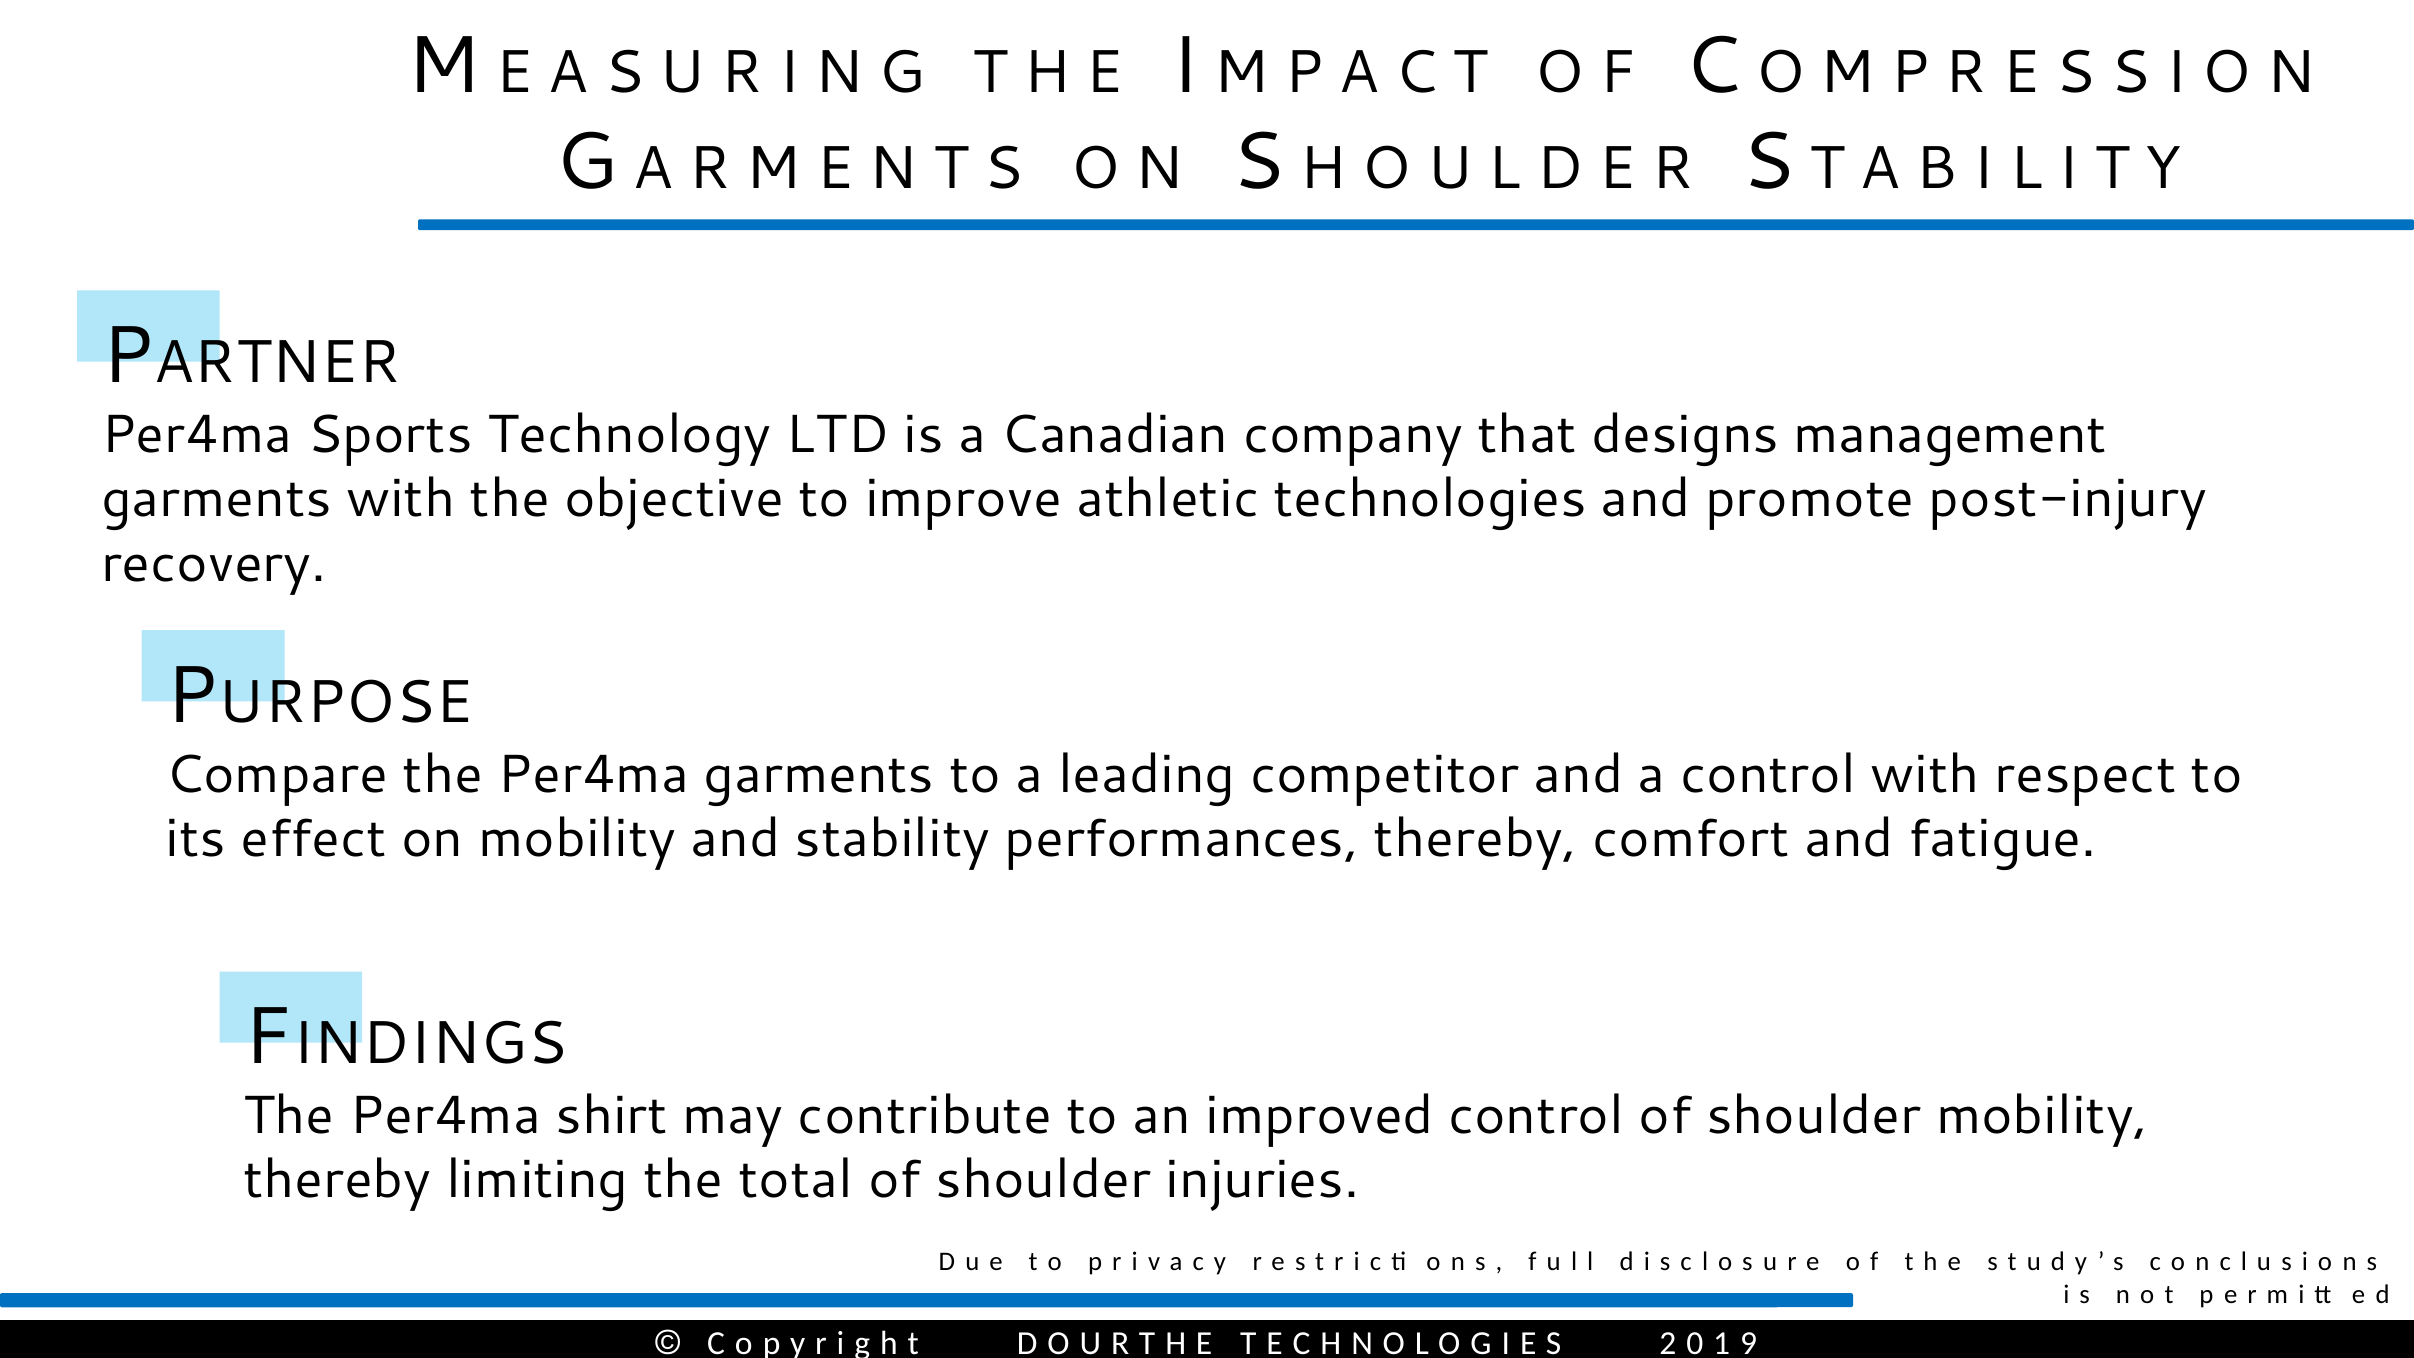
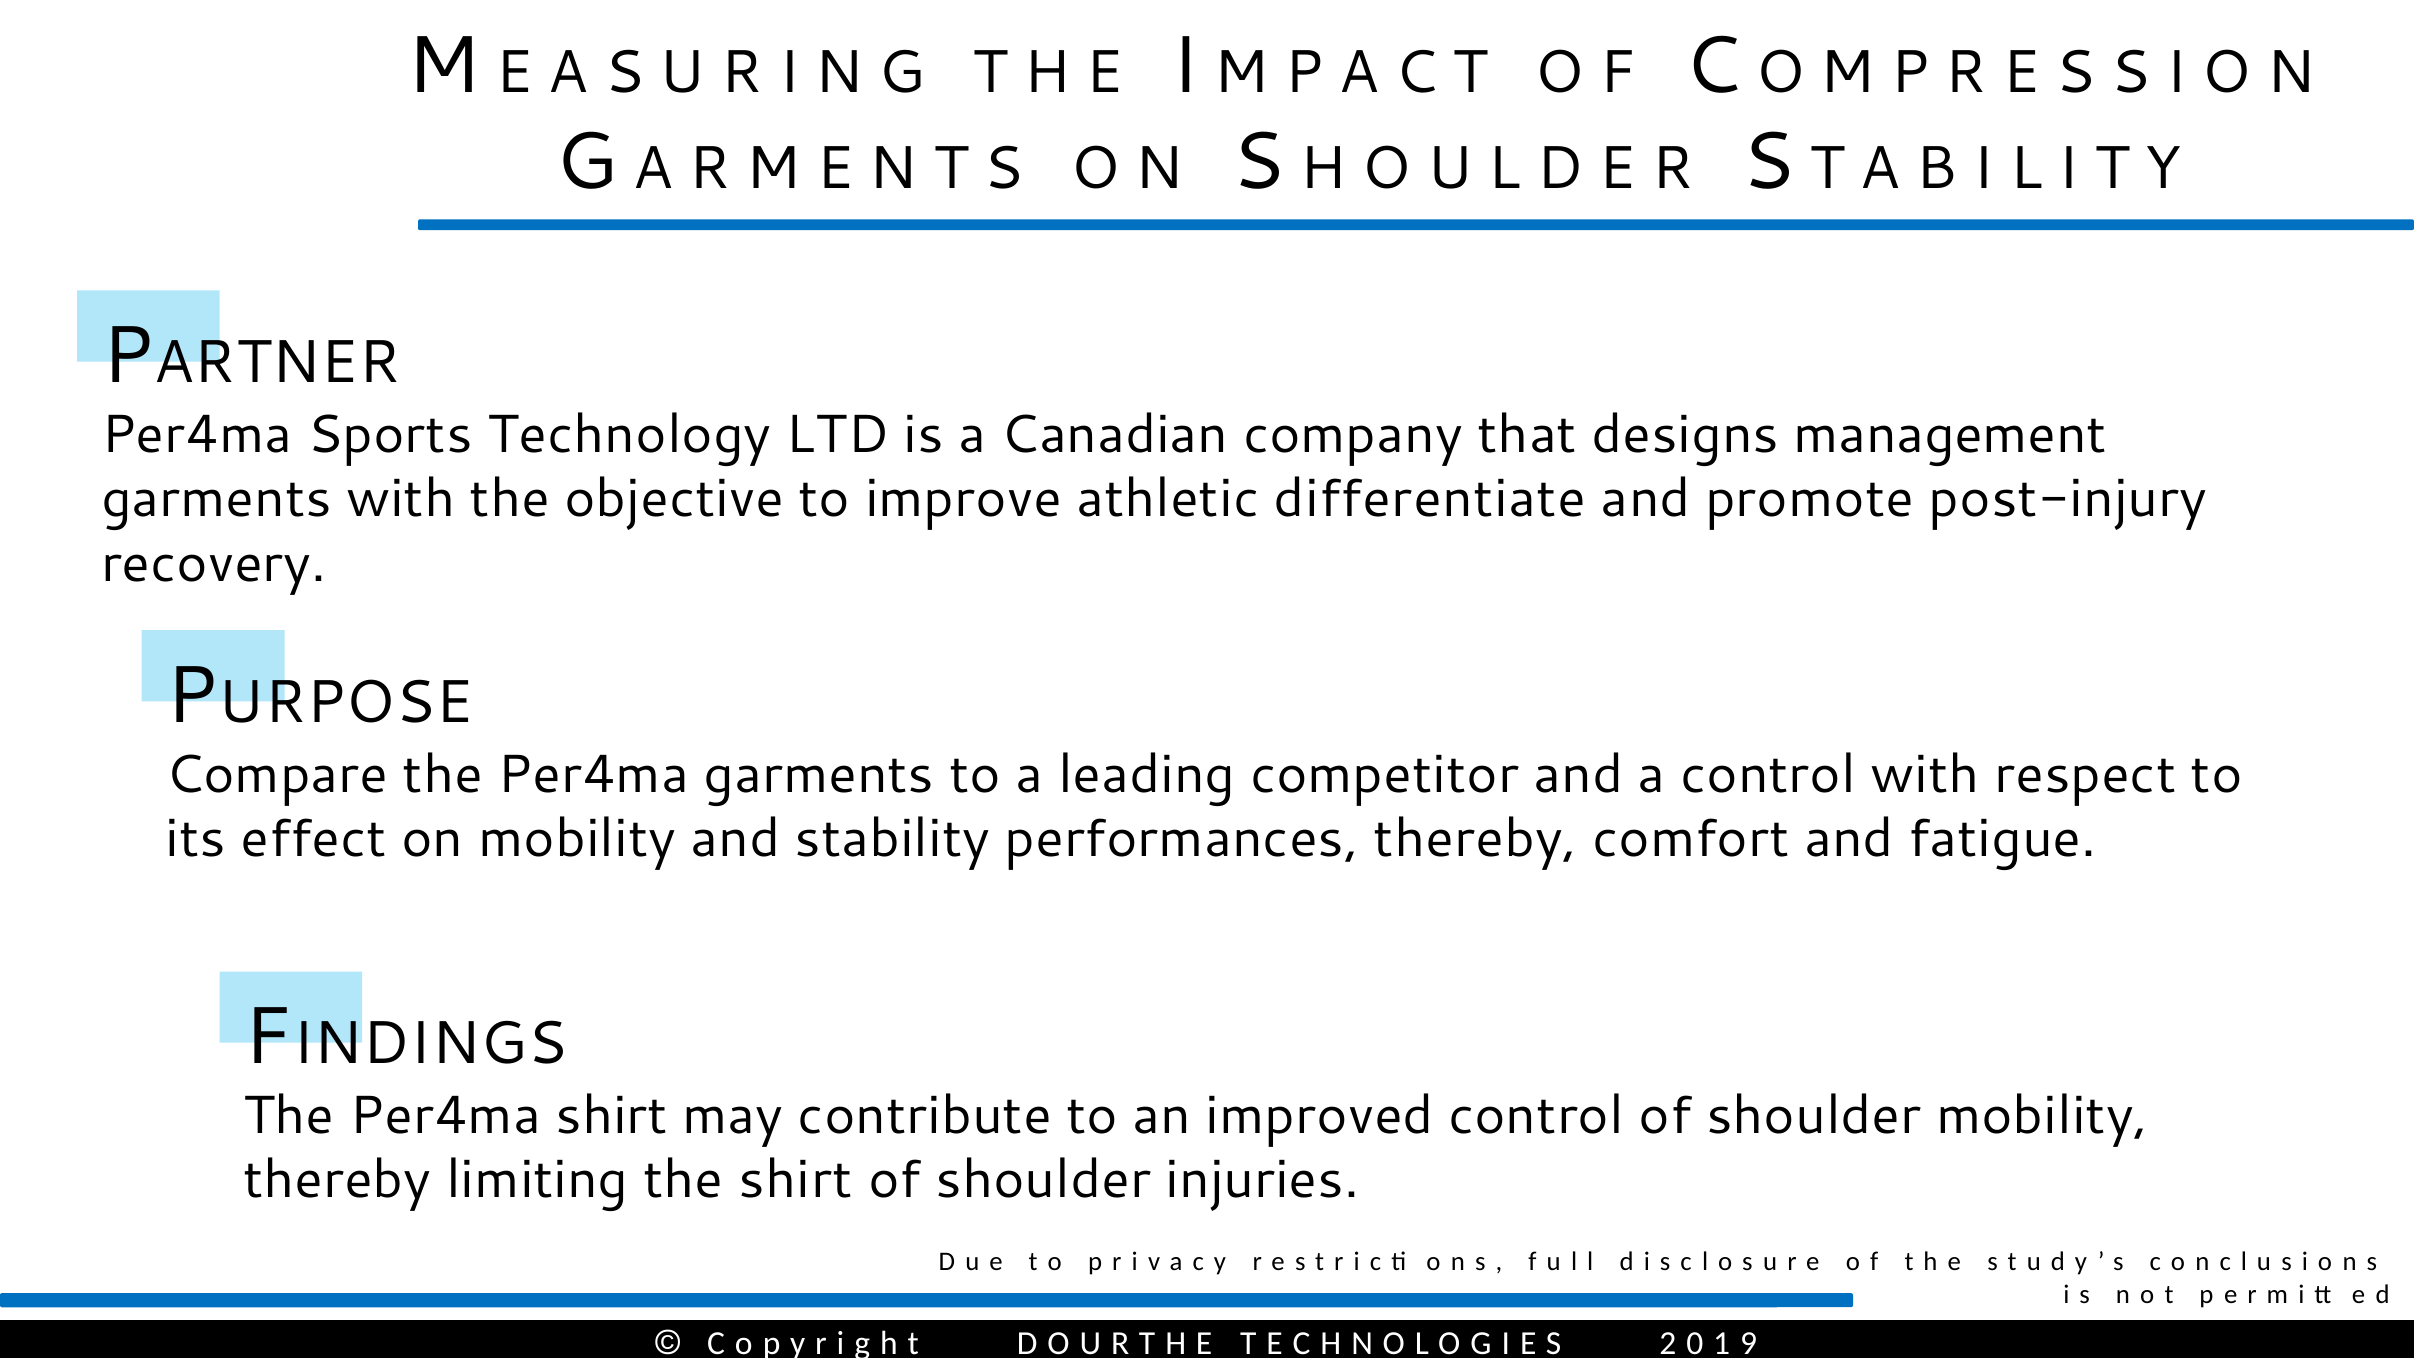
technologies: technologies -> differentiate (1430, 499)
the total: total -> shirt (796, 1180)
